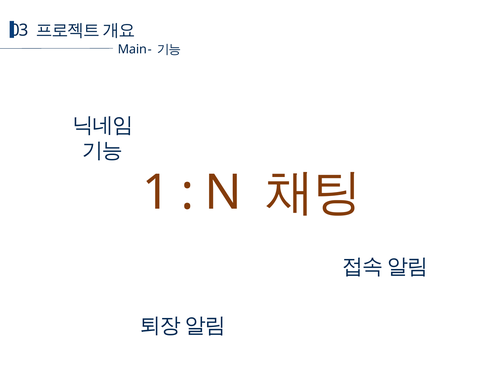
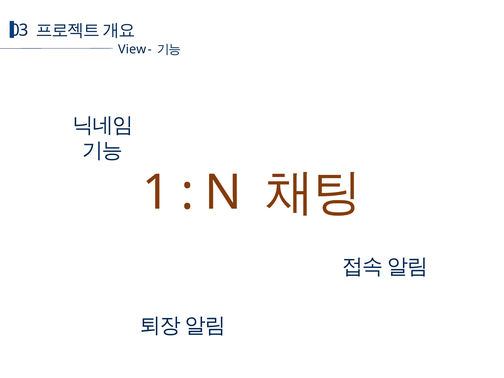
Main: Main -> View (132, 49)
